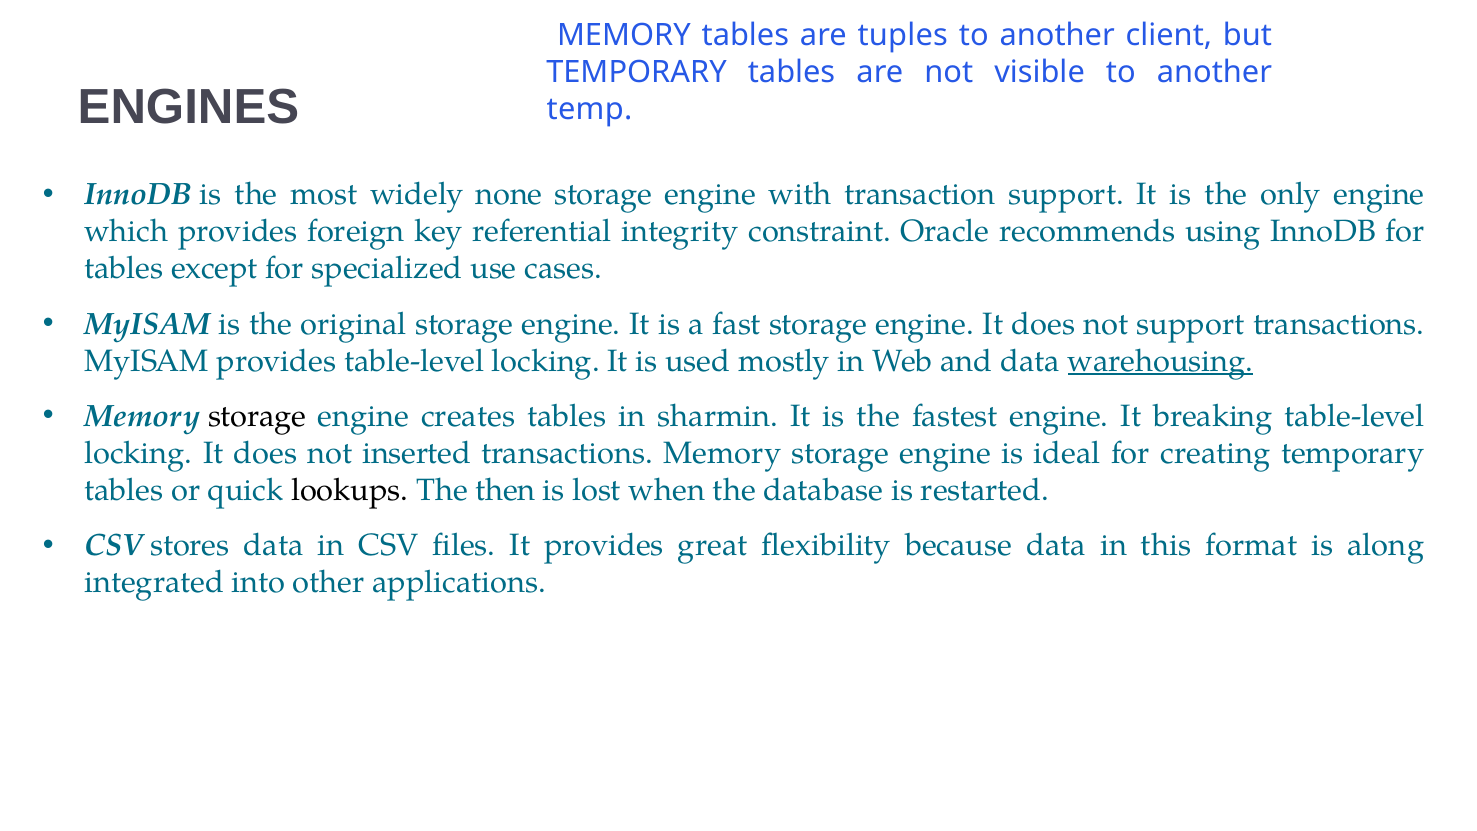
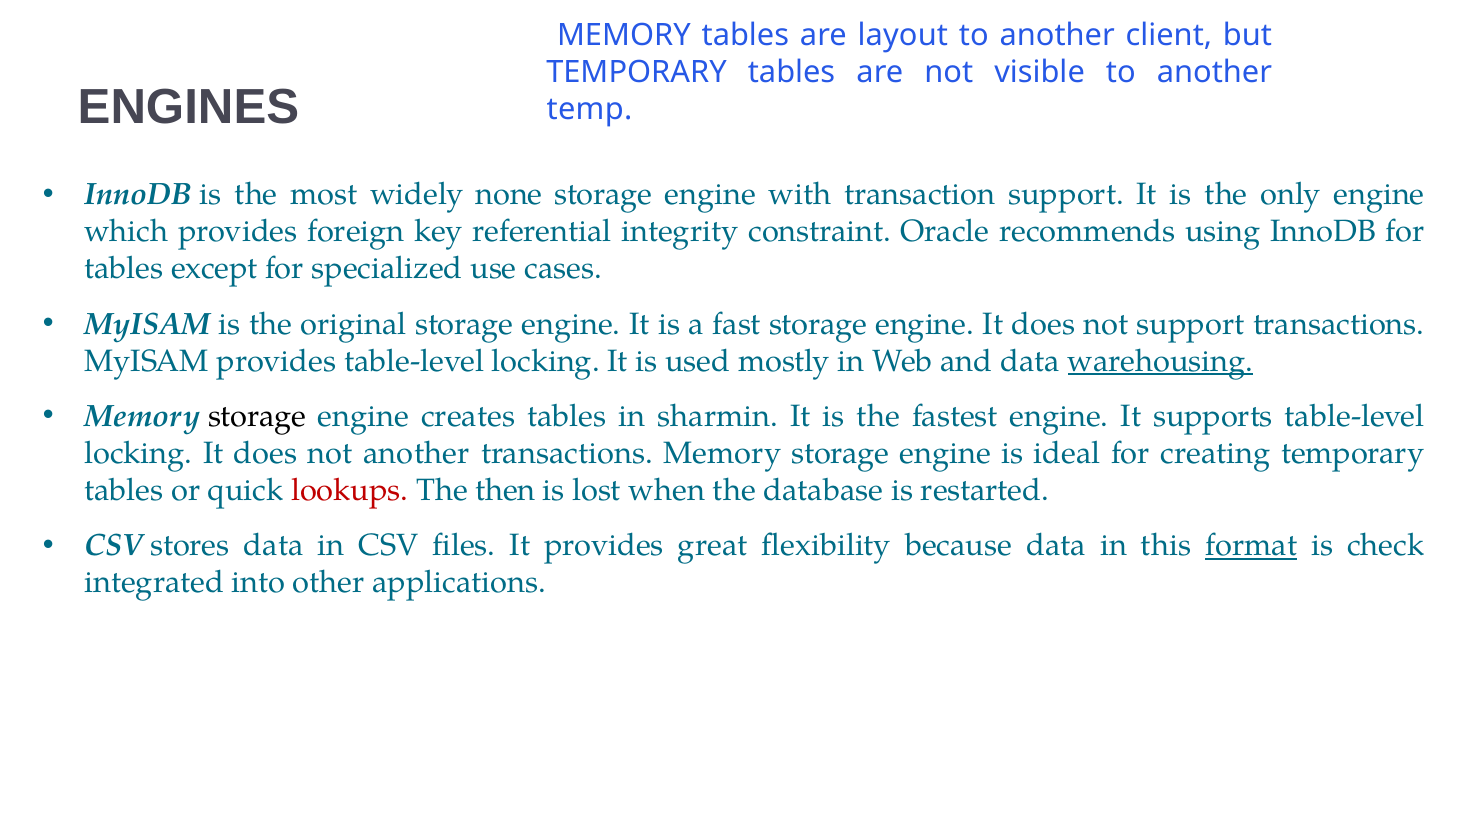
tuples: tuples -> layout (903, 35)
breaking: breaking -> supports (1213, 416)
not inserted: inserted -> another (416, 453)
lookups colour: black -> red (350, 490)
format underline: none -> present (1251, 546)
along: along -> check (1386, 546)
